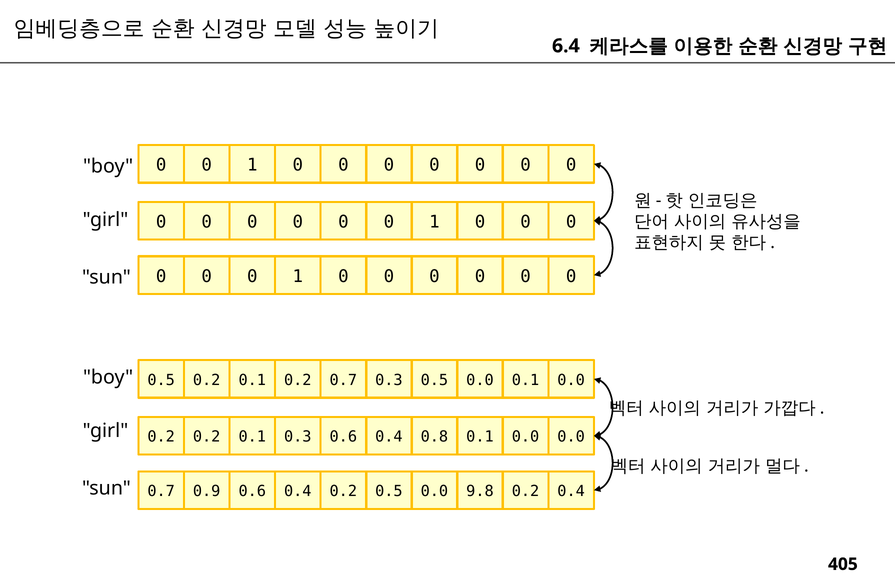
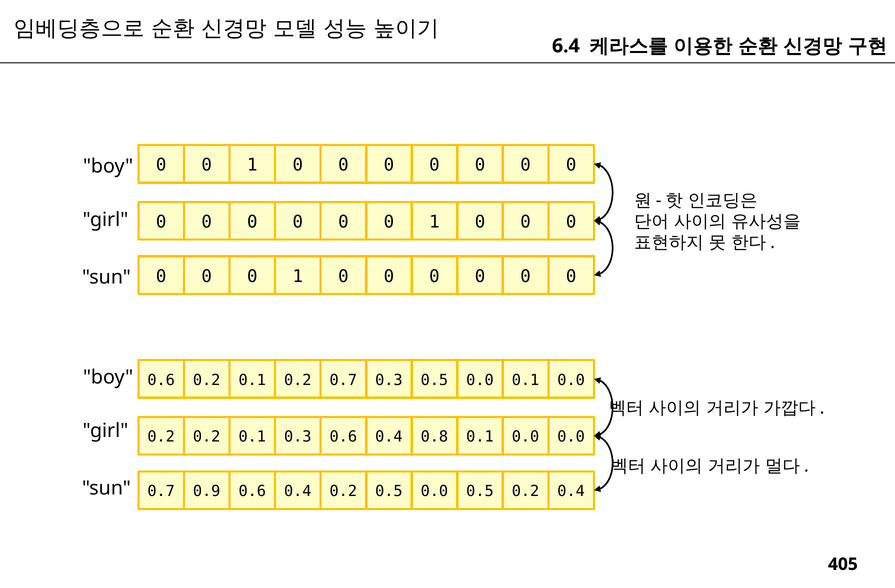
0.5: 0.5 -> 0.6 (161, 380)
0.0 9.8: 9.8 -> 0.5 (480, 491)
